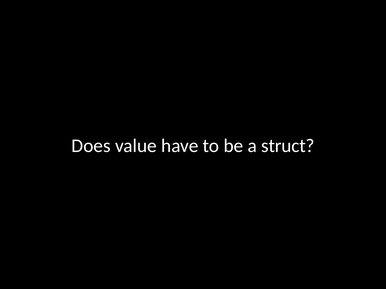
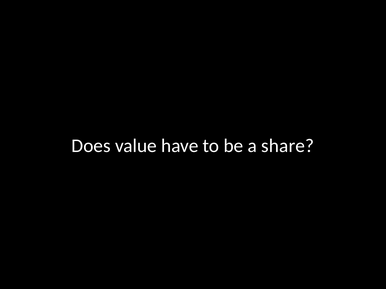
struct: struct -> share (288, 146)
